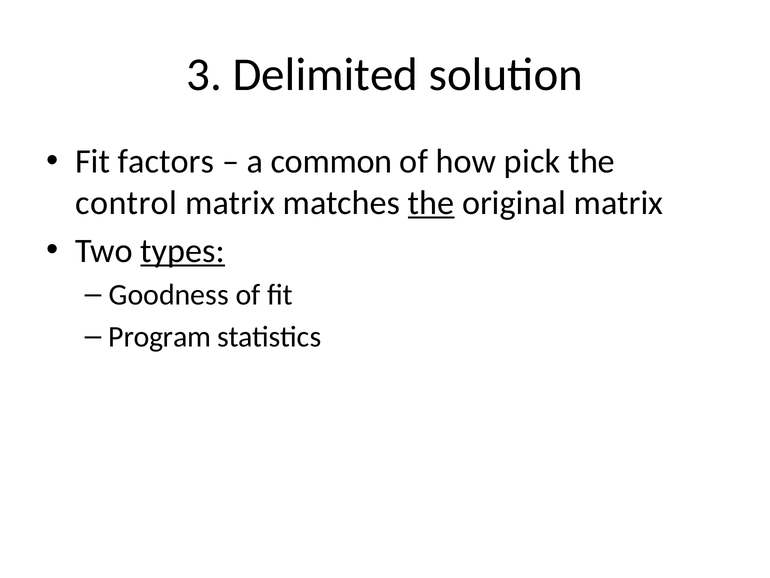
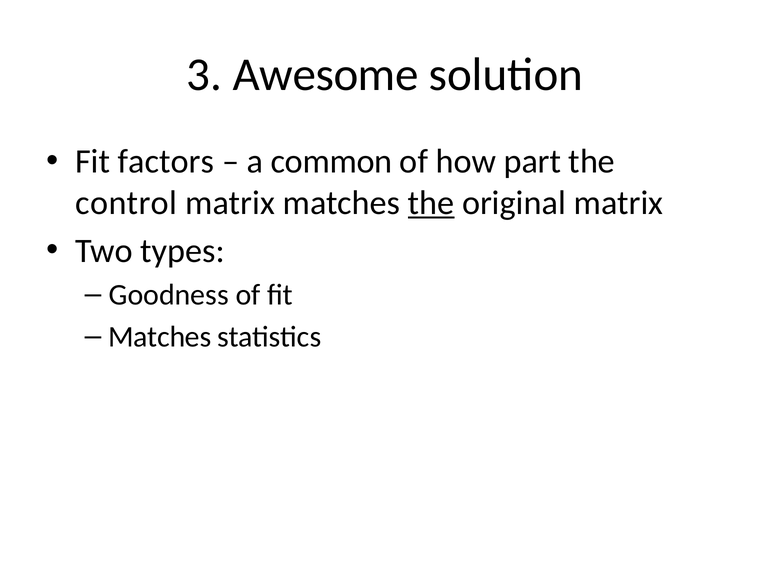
Delimited: Delimited -> Awesome (326, 75)
pick: pick -> part (532, 162)
types underline: present -> none (183, 251)
Program: Program -> Matches (160, 337)
